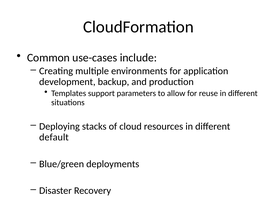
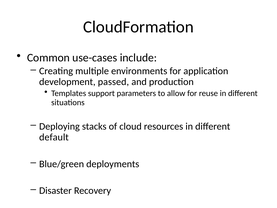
backup: backup -> passed (113, 82)
